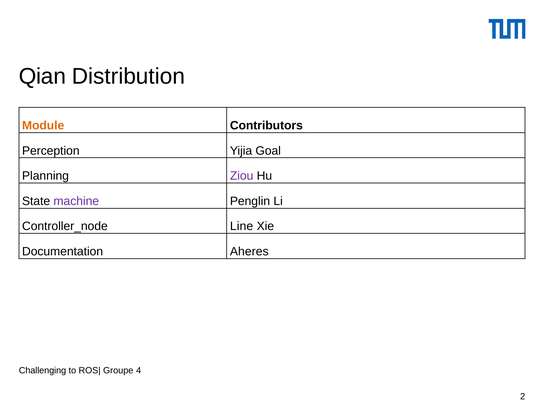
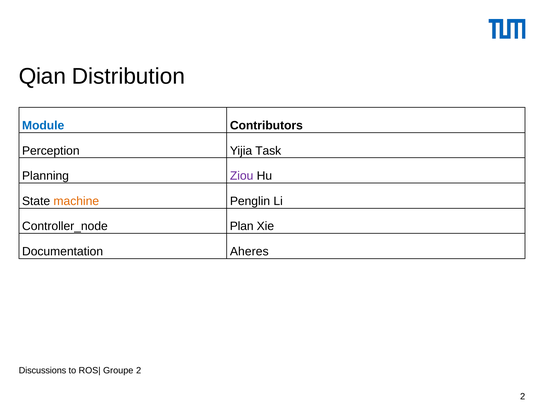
Module colour: orange -> blue (43, 126)
Goal: Goal -> Task (268, 151)
machine colour: purple -> orange (76, 201)
Line: Line -> Plan (242, 226)
Challenging: Challenging -> Discussions (43, 370)
Groupe 4: 4 -> 2 (139, 370)
